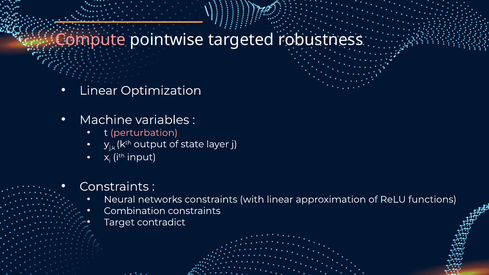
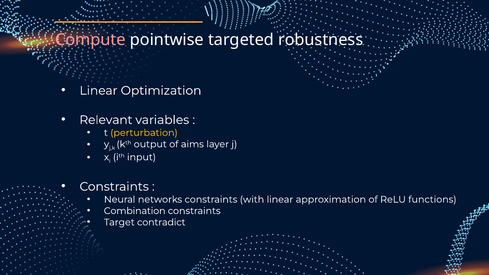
Machine: Machine -> Relevant (106, 120)
perturbation colour: pink -> yellow (144, 133)
state: state -> aims (192, 144)
